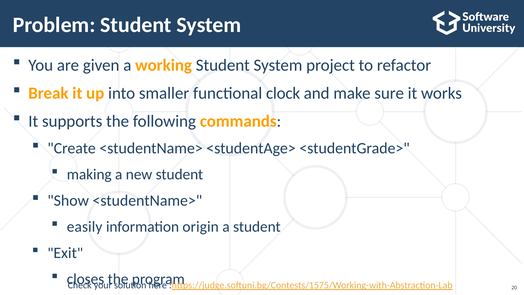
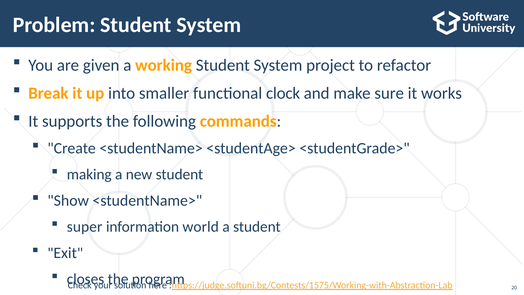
easily: easily -> super (85, 227)
origin: origin -> world (201, 227)
